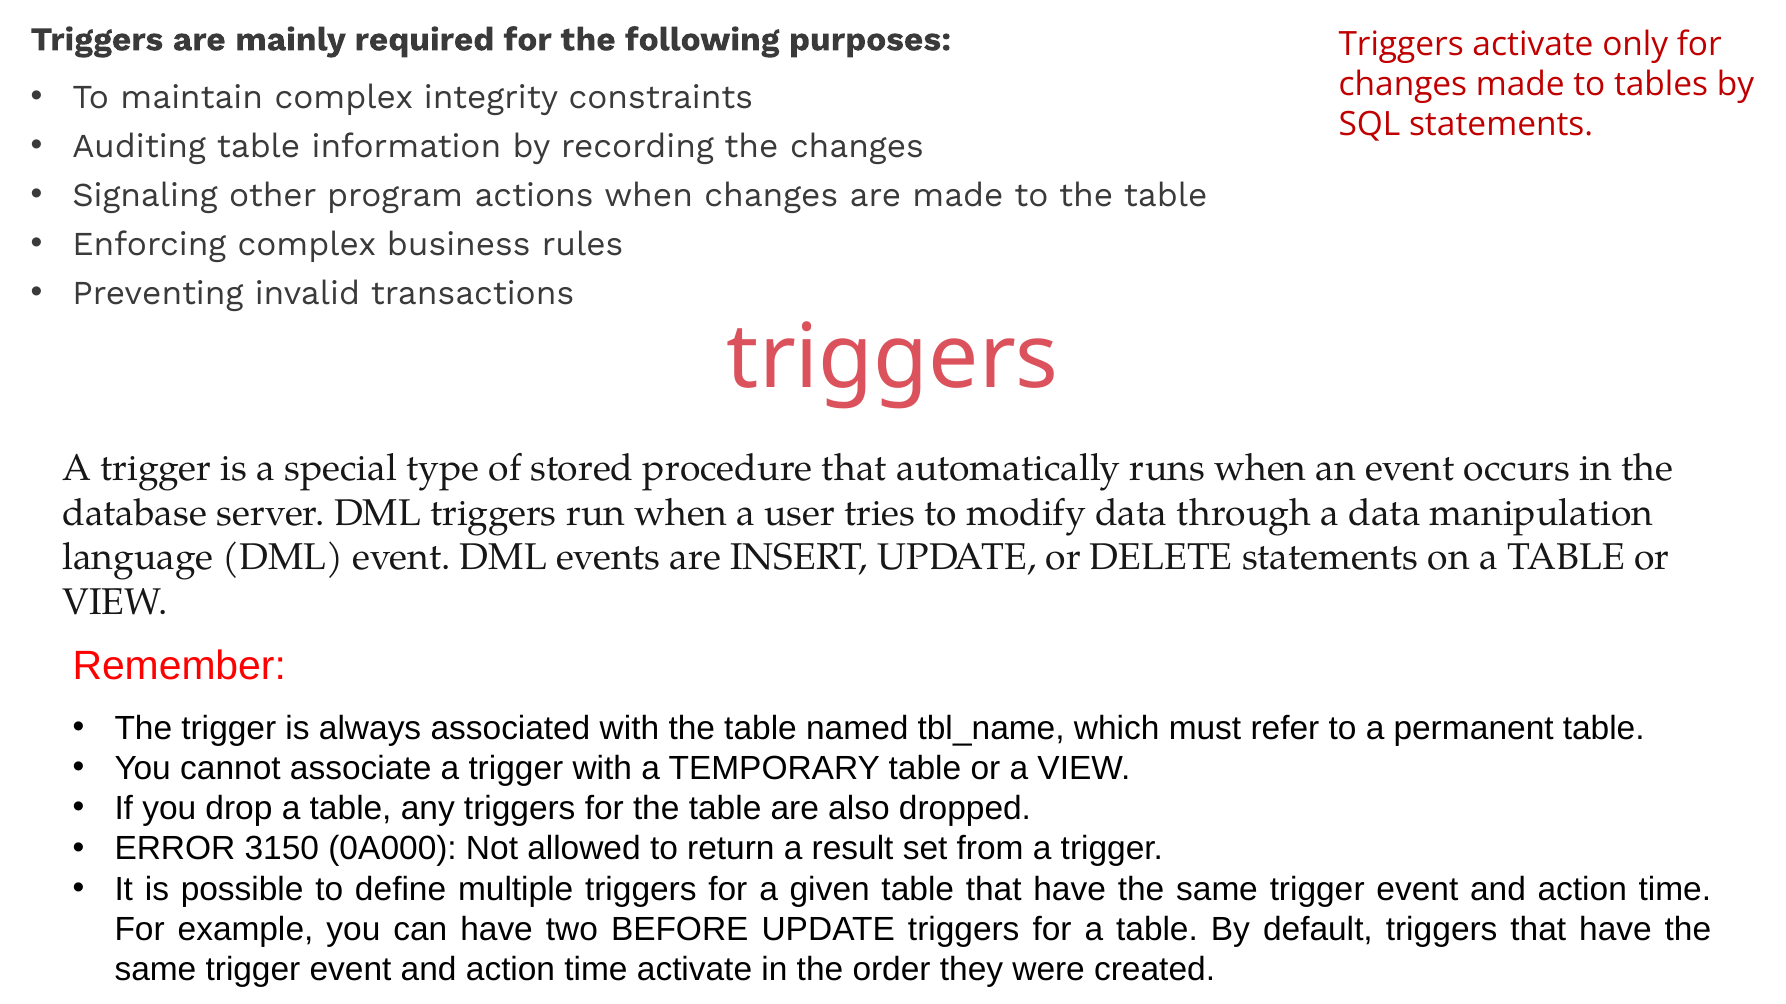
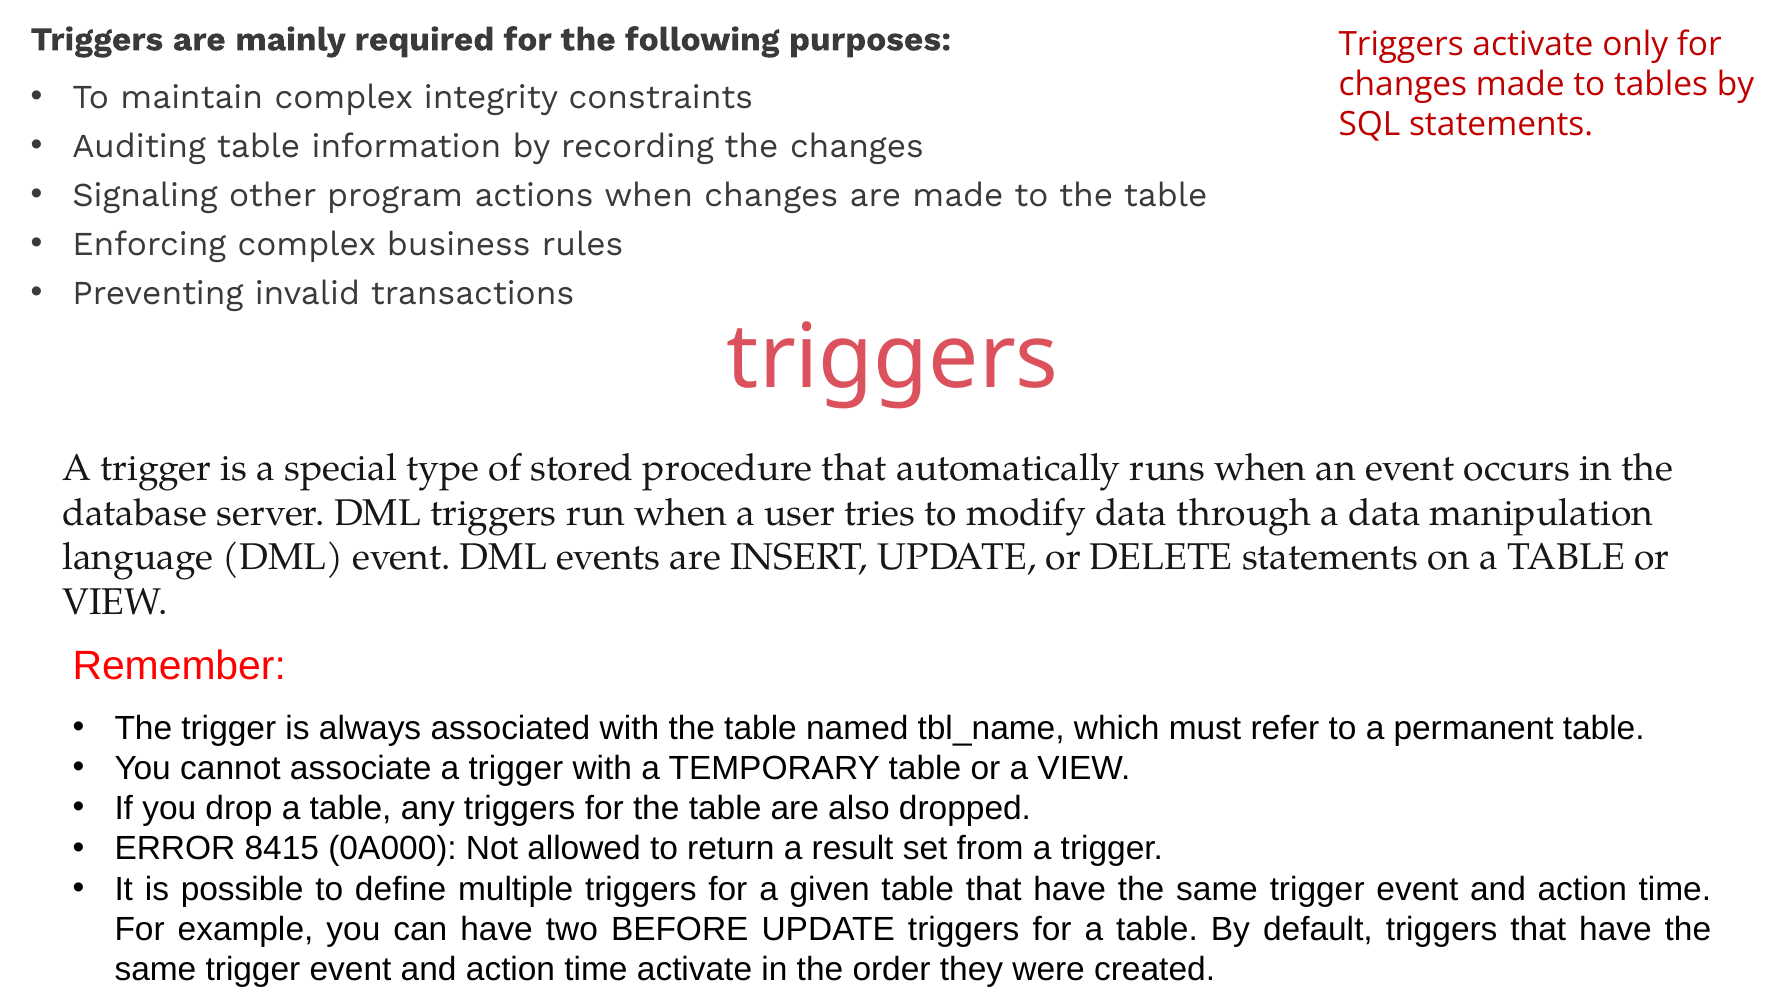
3150: 3150 -> 8415 (282, 849)
